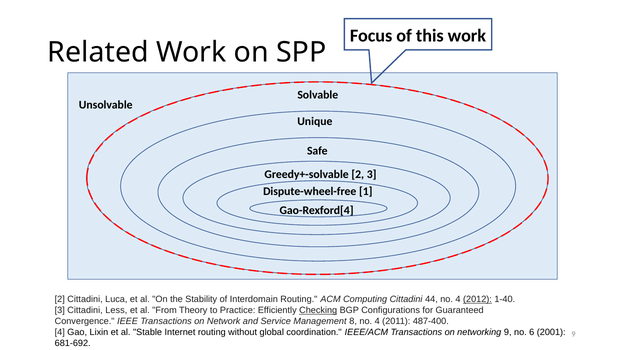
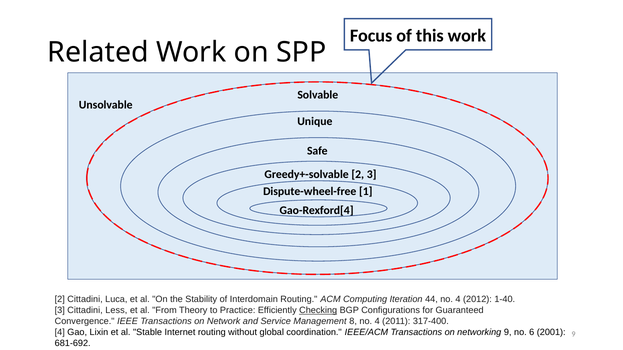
Computing Cittadini: Cittadini -> Iteration (406, 300)
2012 underline: present -> none (477, 300)
487-400: 487-400 -> 317-400 (431, 322)
